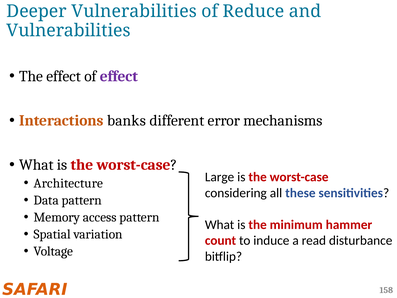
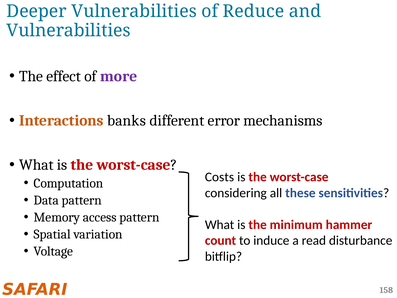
of effect: effect -> more (119, 76)
Large: Large -> Costs (219, 177)
Architecture: Architecture -> Computation (68, 183)
